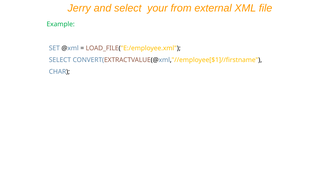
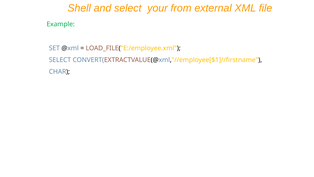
Jerry: Jerry -> Shell (79, 8)
